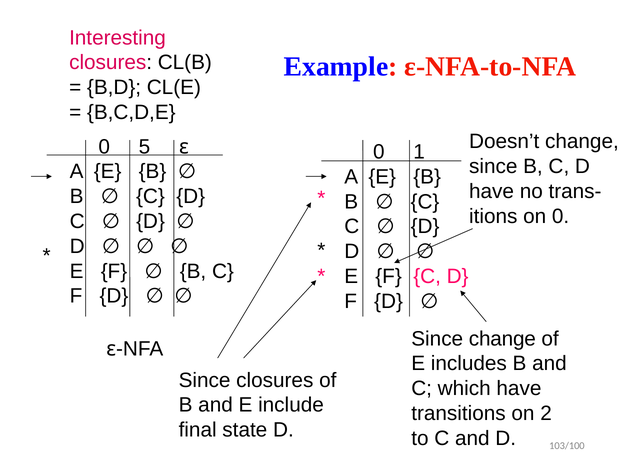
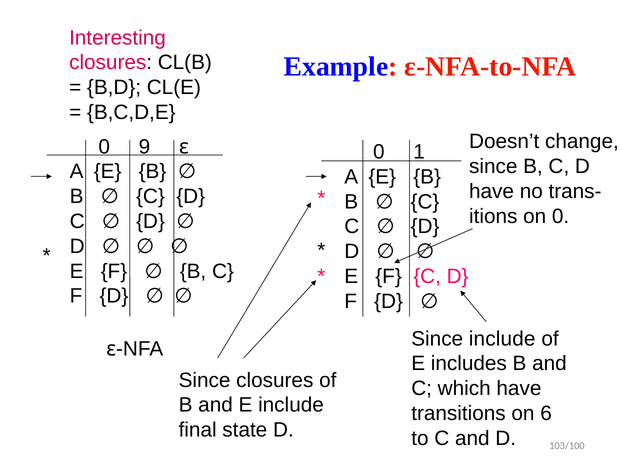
5: 5 -> 9 (144, 147)
Since change: change -> include (502, 338)
2: 2 -> 6 (546, 413)
